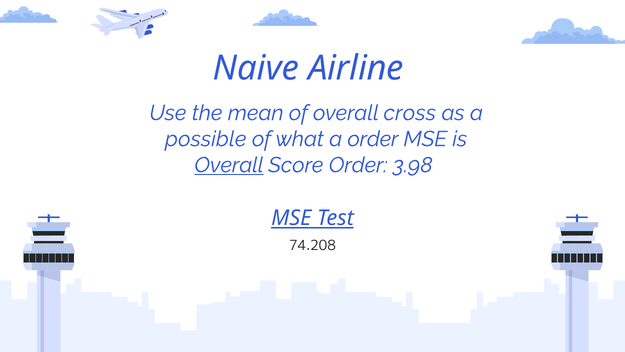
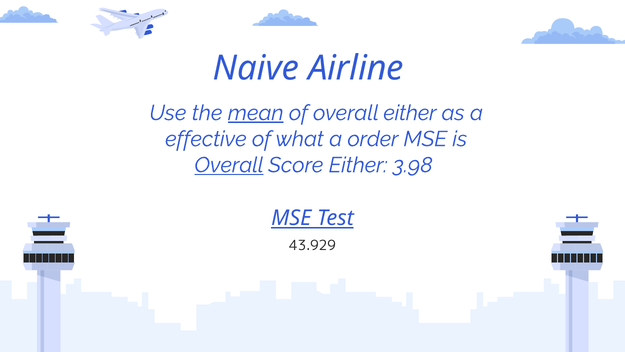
mean underline: none -> present (256, 113)
overall cross: cross -> either (410, 113)
possible: possible -> effective (206, 139)
Score Order: Order -> Either (358, 165)
74.208: 74.208 -> 43.929 (313, 245)
